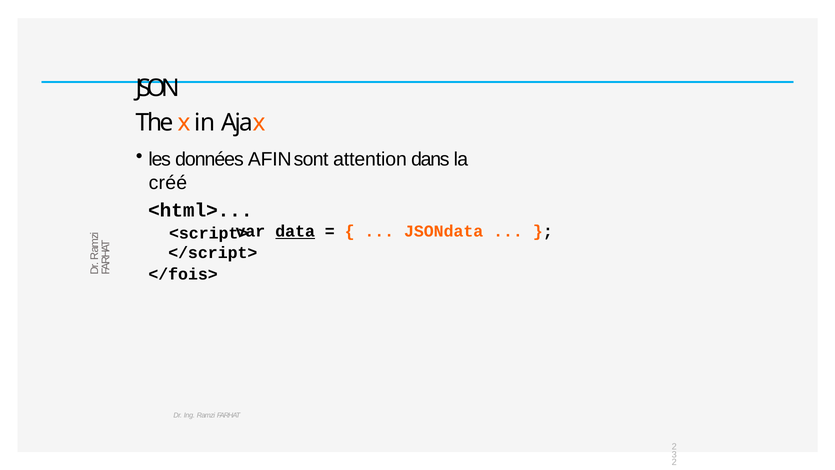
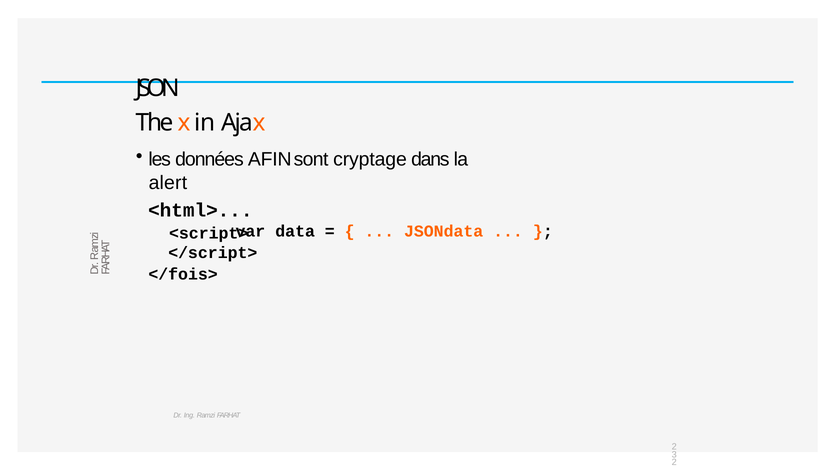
attention: attention -> cryptage (370, 159)
créé: créé -> alert (168, 183)
data underline: present -> none (295, 231)
